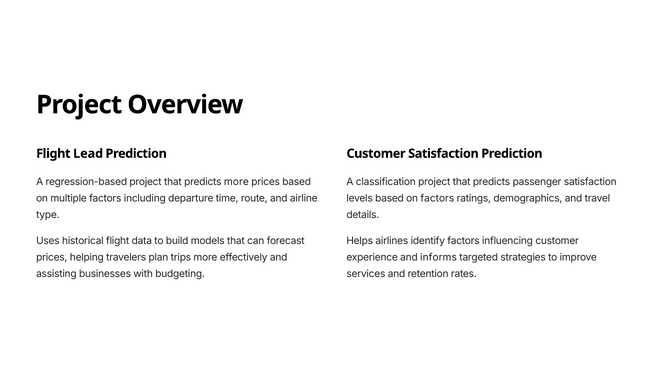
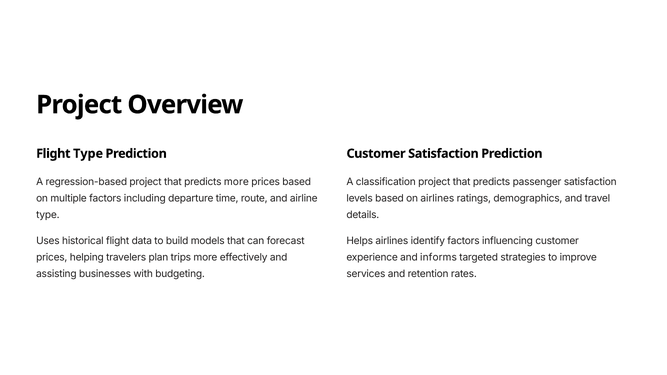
Flight Lead: Lead -> Type (88, 154)
on factors: factors -> airlines (437, 199)
